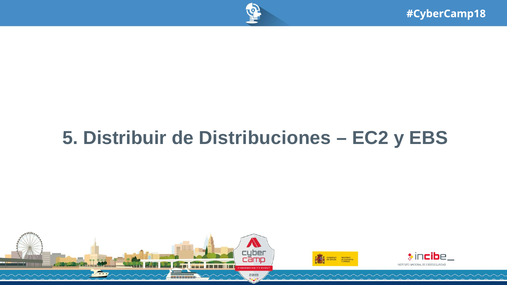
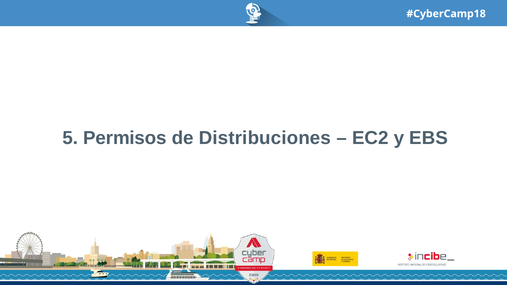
Distribuir: Distribuir -> Permisos (125, 138)
